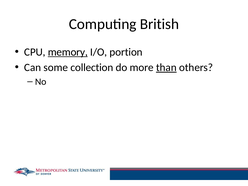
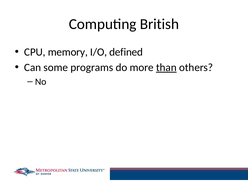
memory underline: present -> none (68, 52)
portion: portion -> defined (126, 52)
collection: collection -> programs (92, 67)
